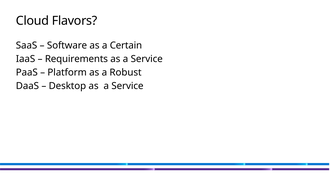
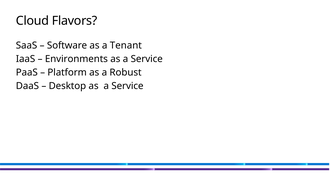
Certain: Certain -> Tenant (126, 45)
Requirements: Requirements -> Environments (76, 59)
